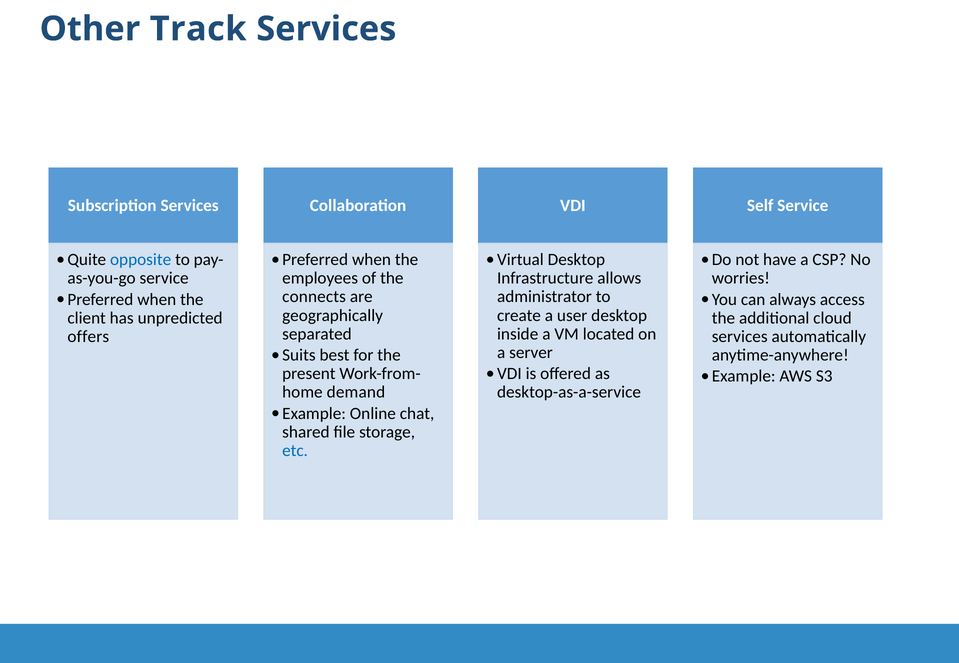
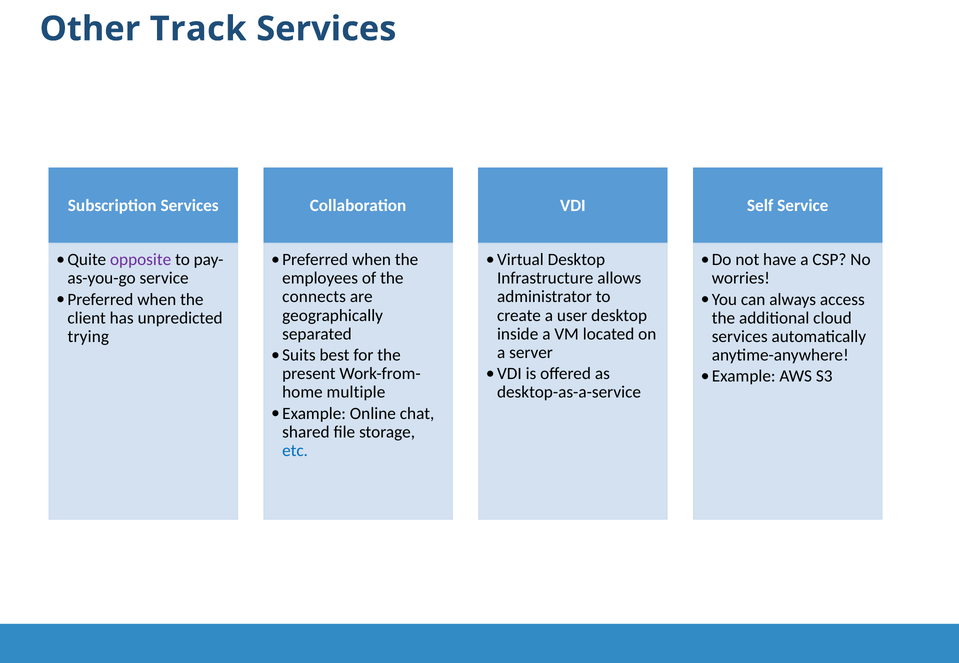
opposite colour: blue -> purple (141, 260)
offers: offers -> trying (88, 337)
demand: demand -> multiple (356, 393)
